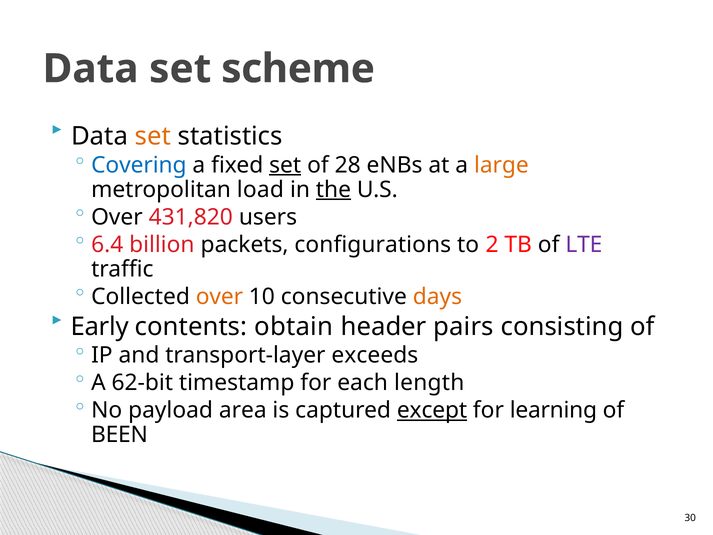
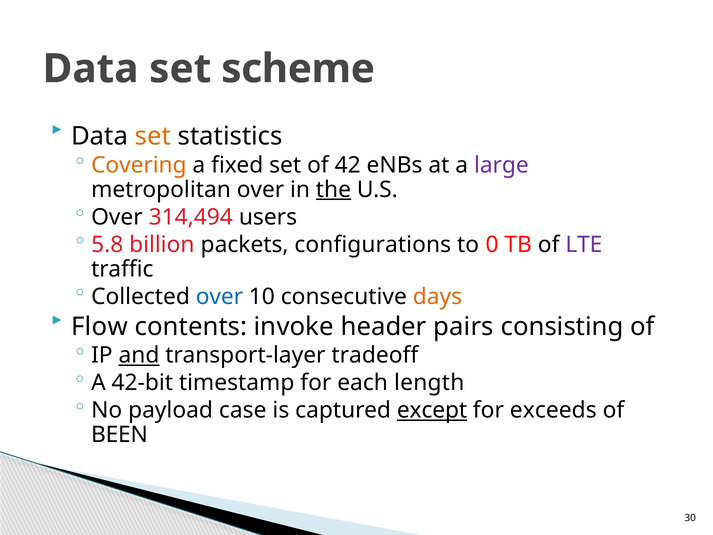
Covering colour: blue -> orange (139, 165)
set underline: present -> none (285, 165)
28: 28 -> 42 (348, 165)
large colour: orange -> purple (501, 165)
metropolitan load: load -> over (260, 190)
431,820: 431,820 -> 314,494 (191, 217)
6.4: 6.4 -> 5.8 (107, 244)
2: 2 -> 0 (492, 244)
over colour: orange -> blue (219, 296)
Early: Early -> Flow (100, 327)
obtain: obtain -> invoke (294, 327)
and underline: none -> present (139, 355)
exceeds: exceeds -> tradeoff (375, 355)
62-bit: 62-bit -> 42-bit (142, 383)
area: area -> case (243, 410)
learning: learning -> exceeds (553, 410)
